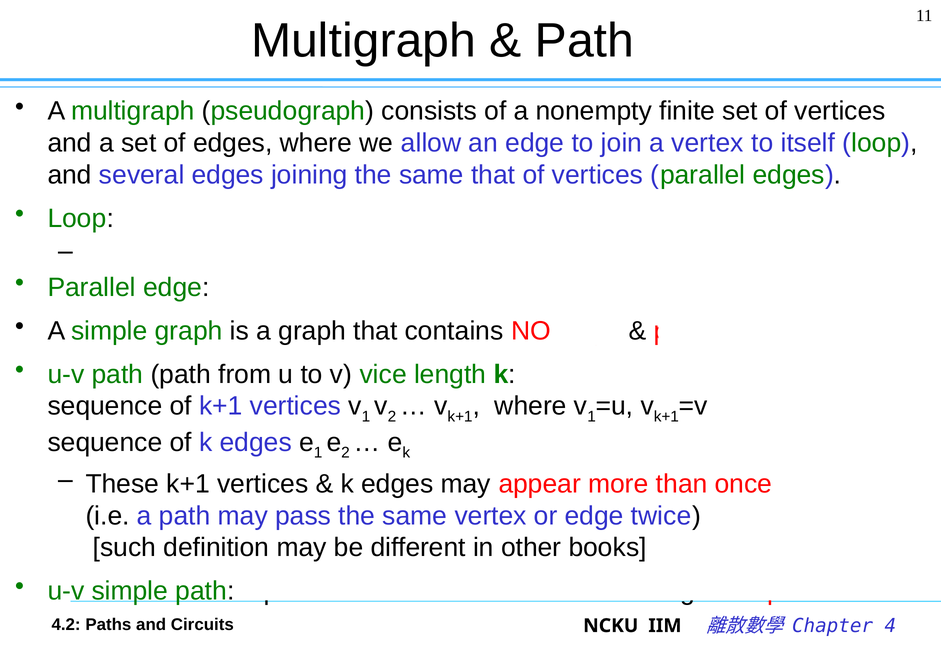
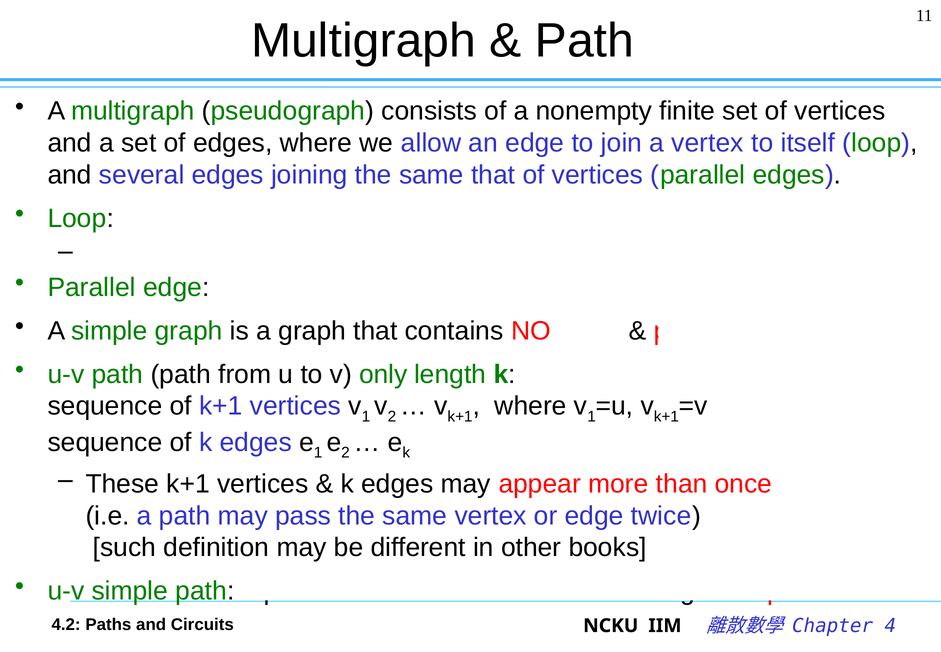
vice: vice -> only (383, 374)
